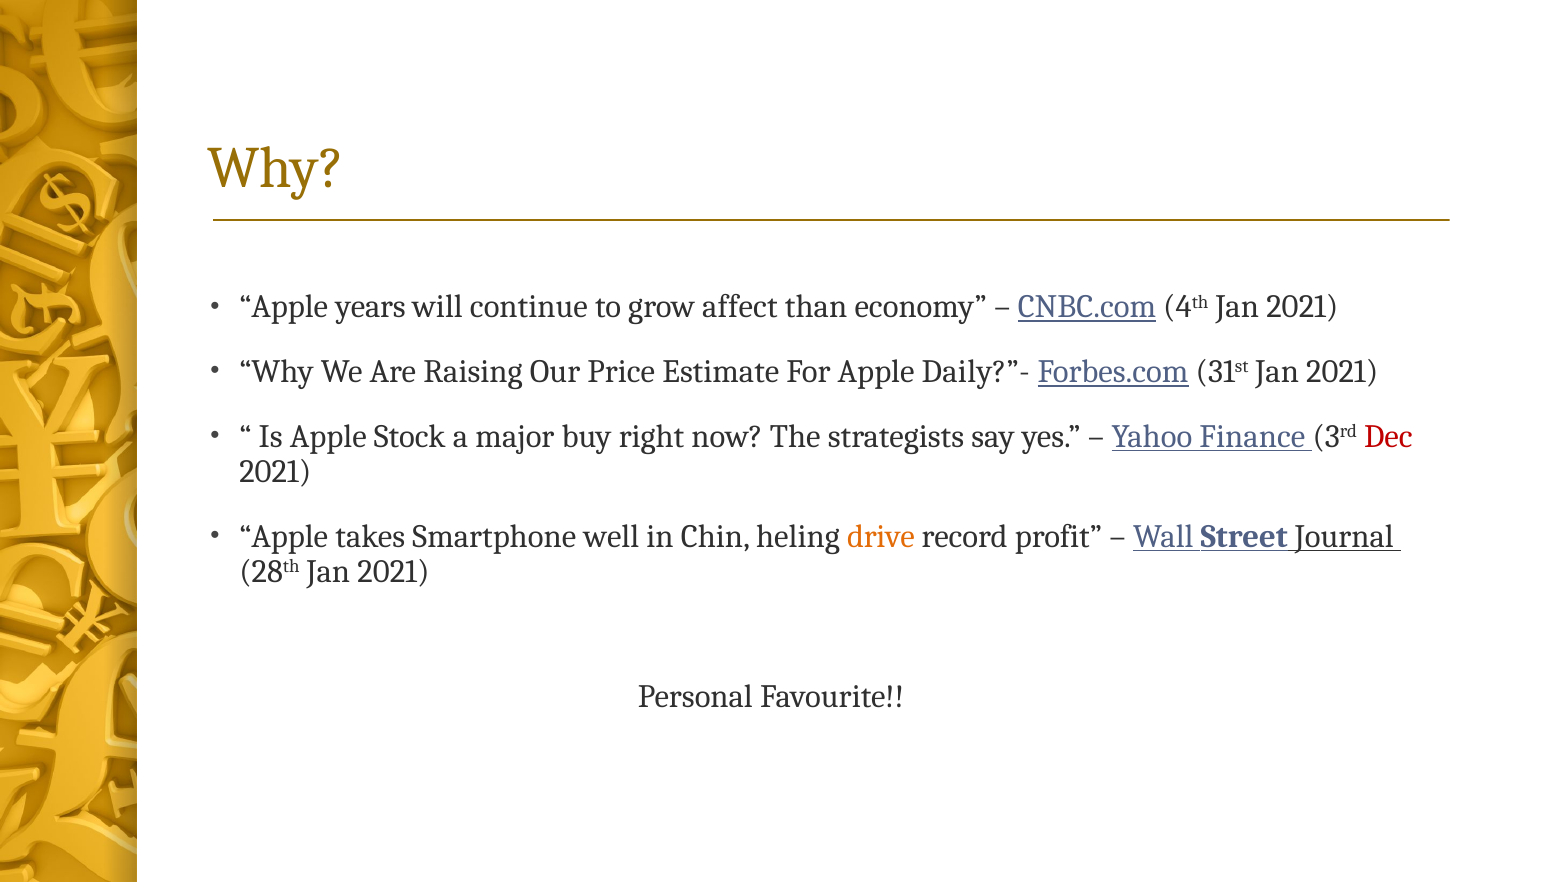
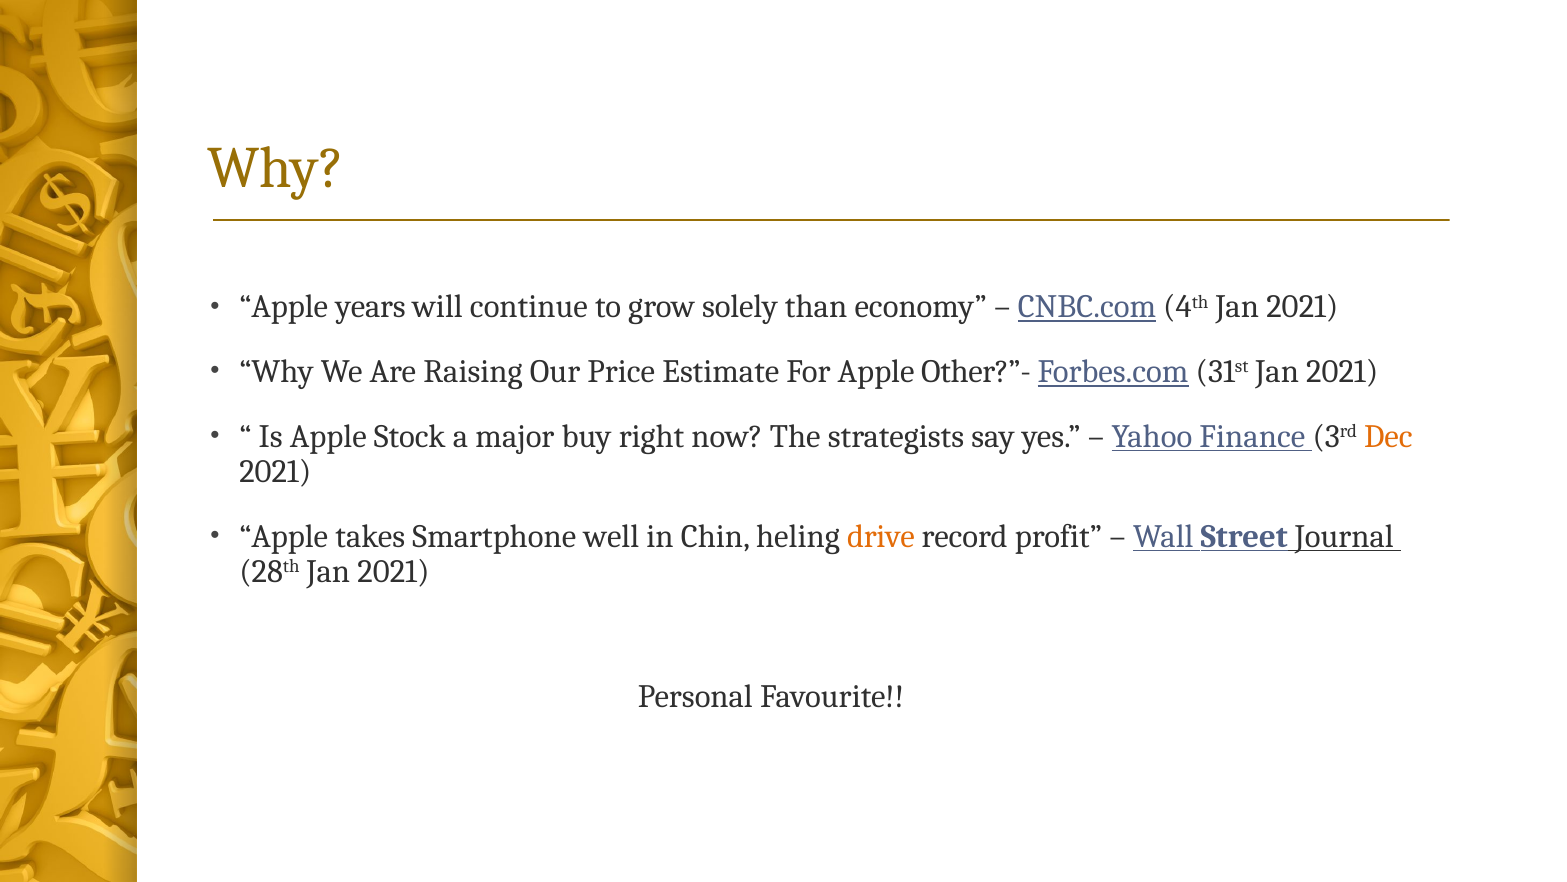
affect: affect -> solely (740, 307)
Daily?”-: Daily?”- -> Other?”- (976, 372)
Dec colour: red -> orange (1388, 436)
